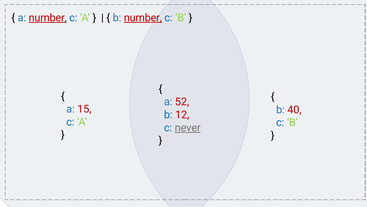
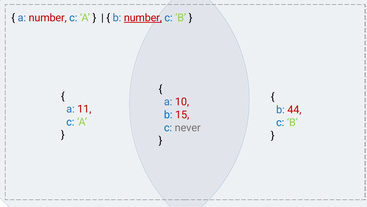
number underline: present -> none (48, 18)
52: 52 -> 10 (182, 102)
15: 15 -> 11 (84, 109)
40: 40 -> 44 (294, 109)
12: 12 -> 15 (182, 115)
never underline: present -> none (188, 127)
